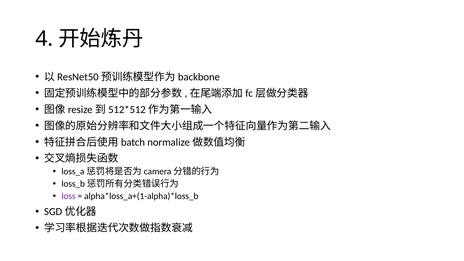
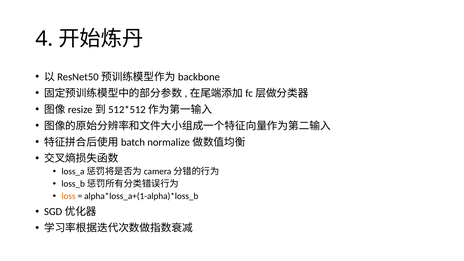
loss colour: purple -> orange (69, 196)
